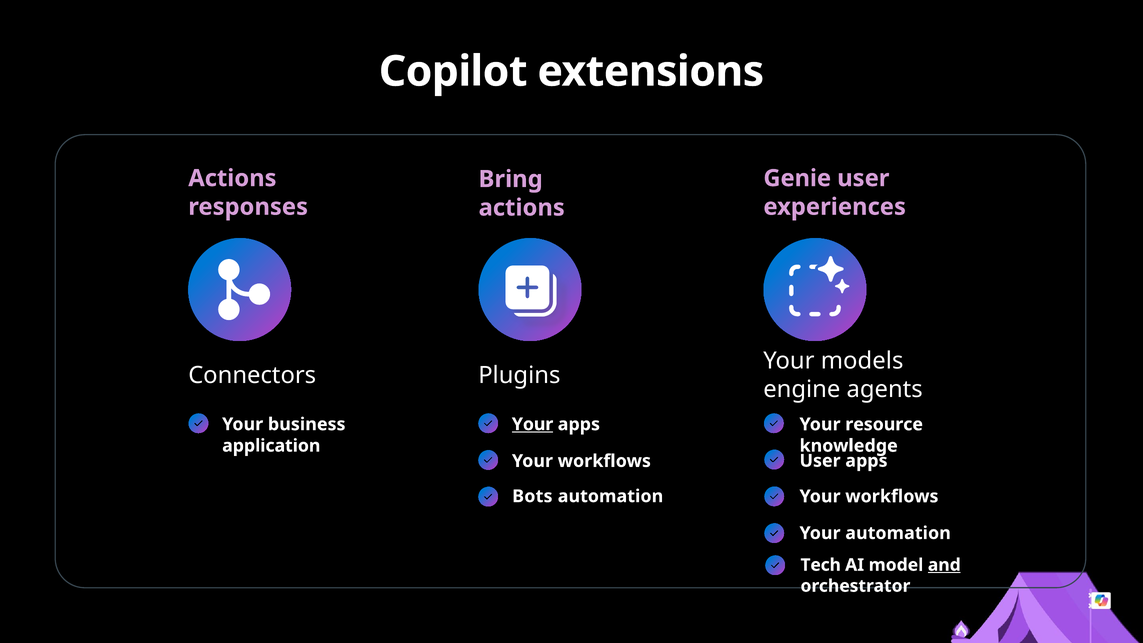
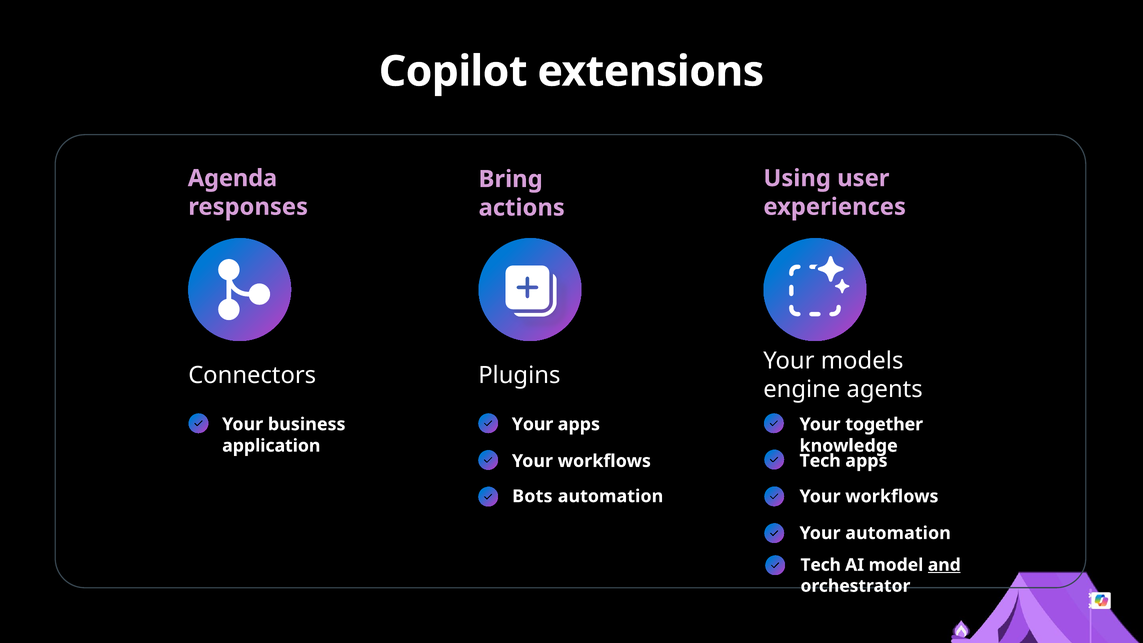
Actions: Actions -> Agenda (232, 178)
Genie: Genie -> Using (797, 178)
Your underline: present -> none (533, 424)
resource: resource -> together (884, 424)
User: User -> Tech (820, 461)
